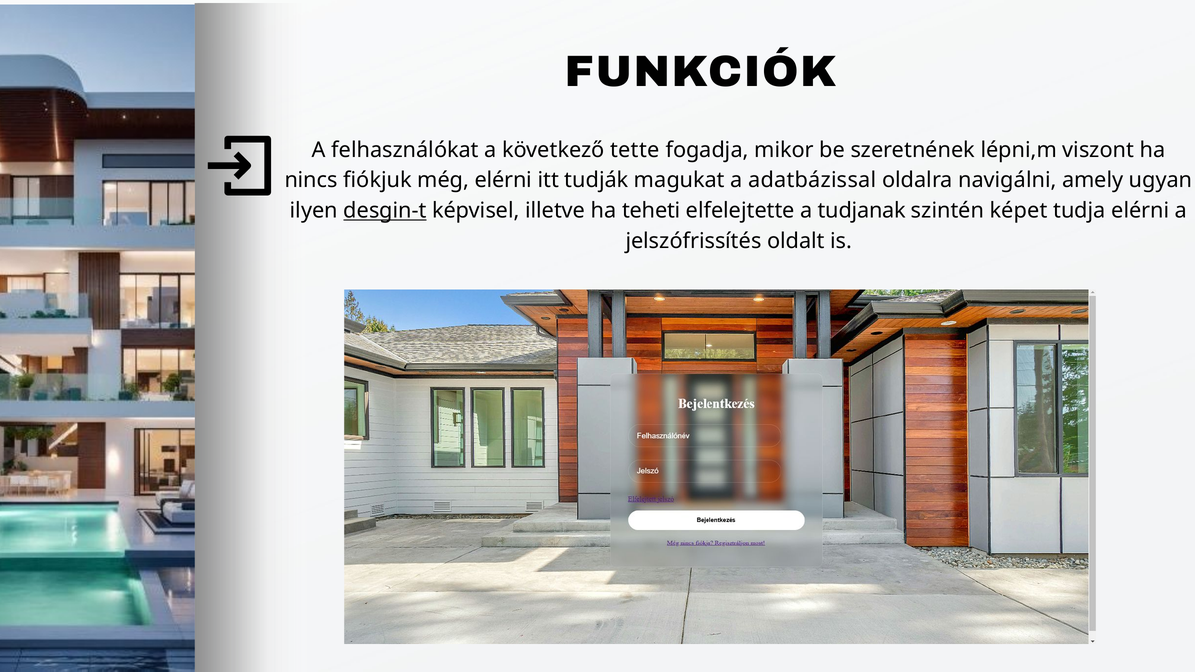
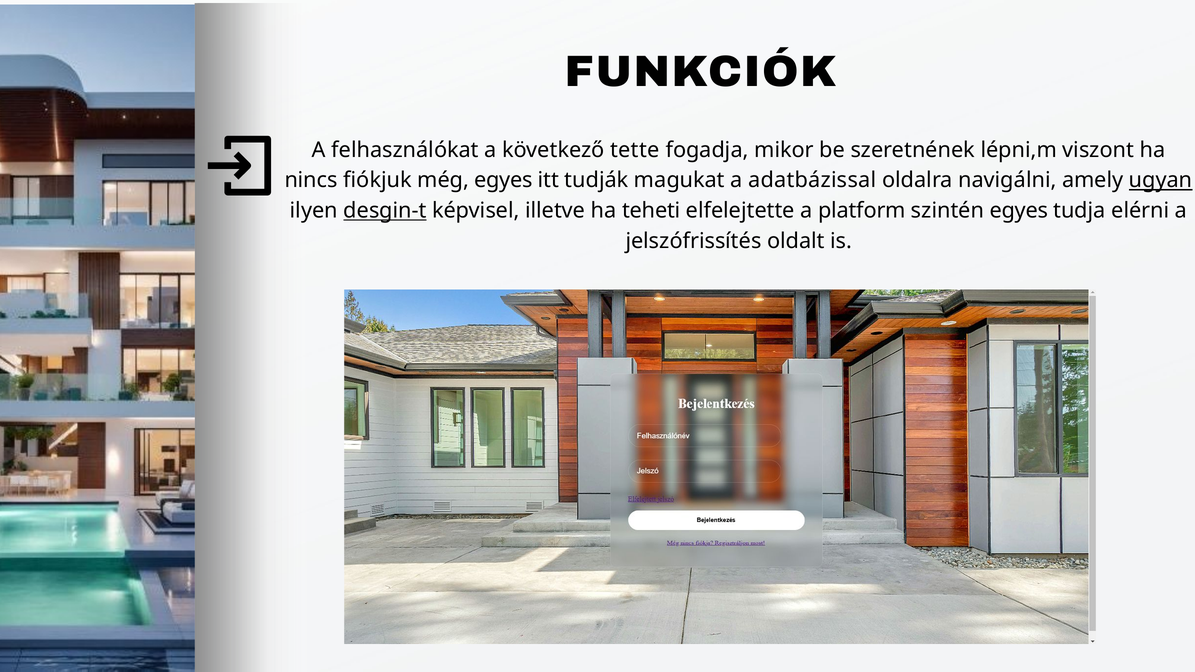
még elérni: elérni -> egyes (503, 180)
ugyan underline: none -> present (1161, 180)
tudjanak: tudjanak -> platform (862, 211)
szintén képet: képet -> egyes (1019, 211)
